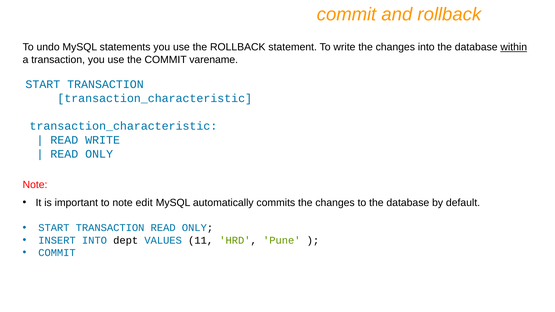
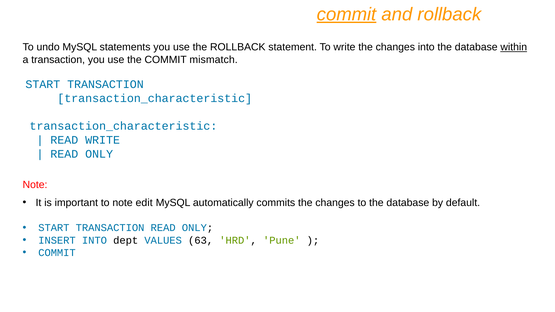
commit underline: none -> present (347, 14)
varename: varename -> mismatch (214, 60)
11: 11 -> 63 (201, 240)
